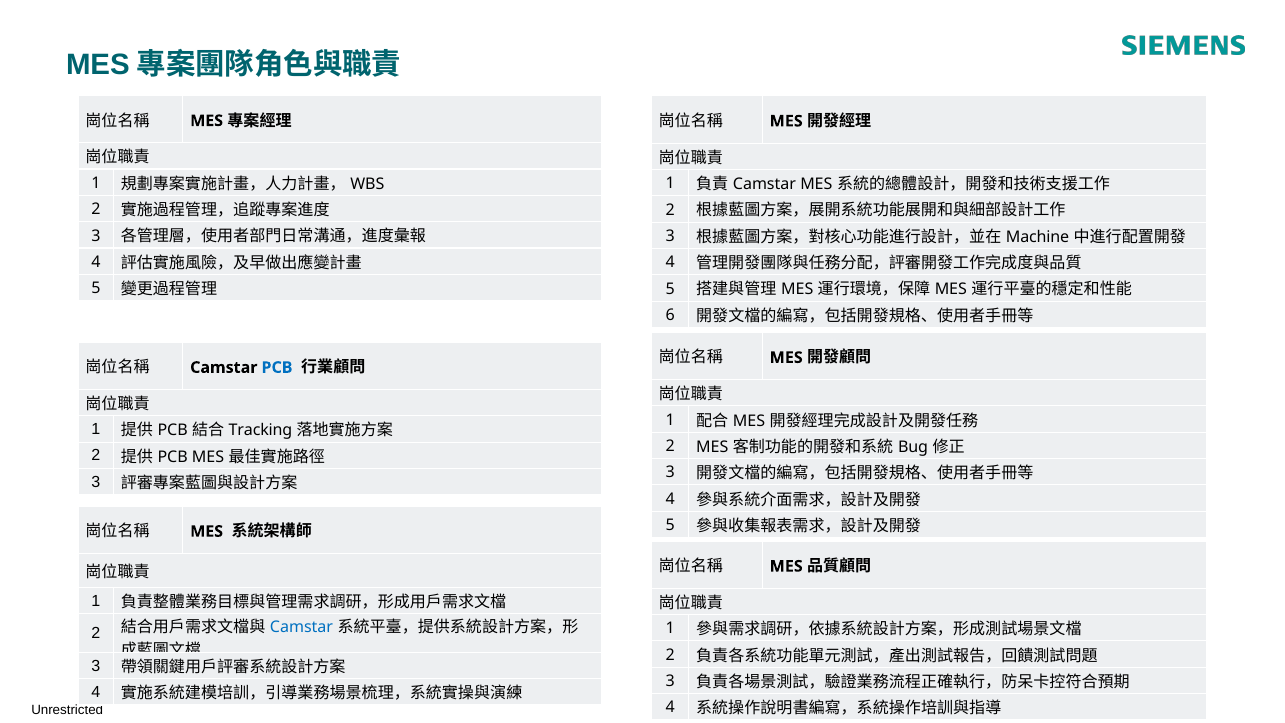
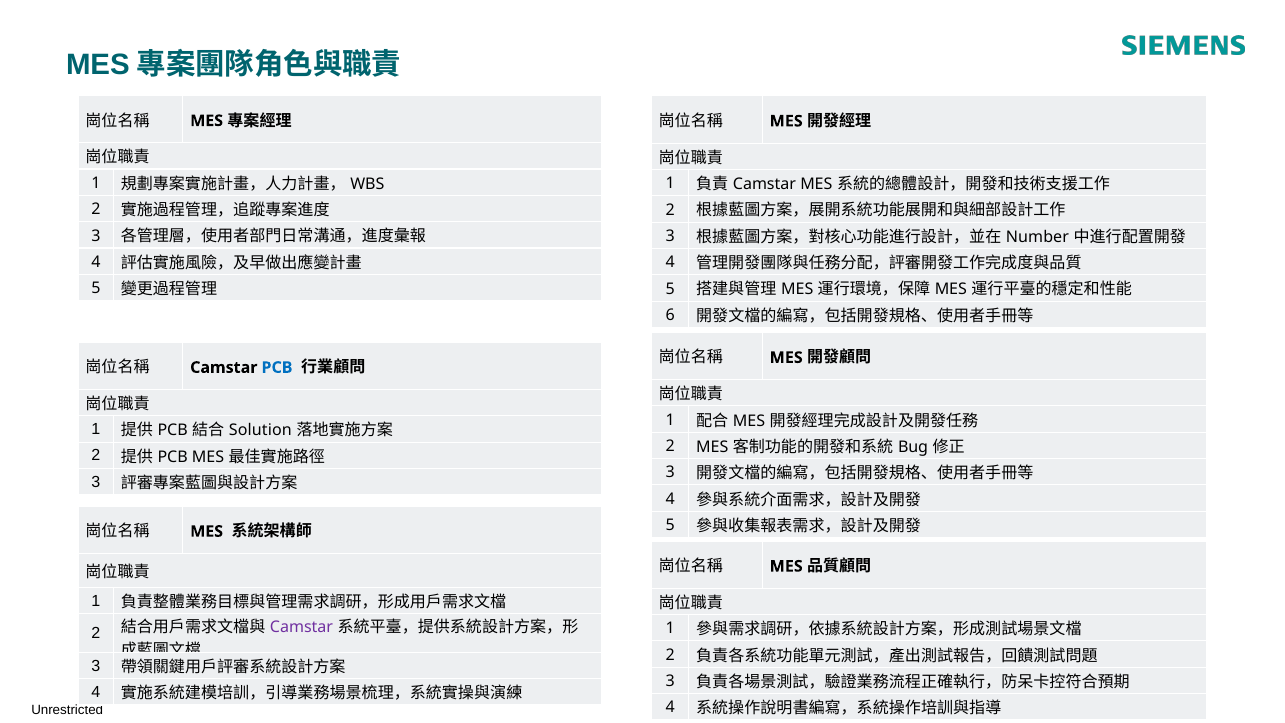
Machine: Machine -> Number (1037, 237)
Tracking: Tracking -> Solution (260, 431)
Camstar colour: blue -> purple (302, 627)
